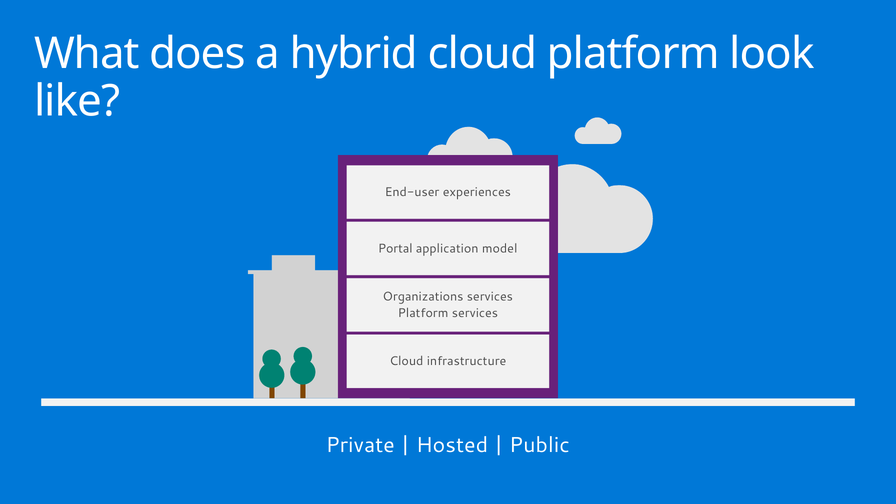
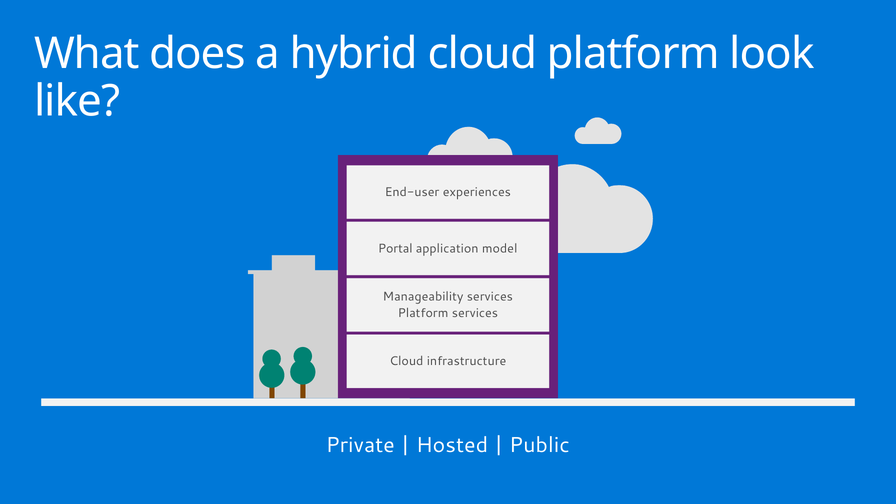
Organizations: Organizations -> Manageability (423, 297)
